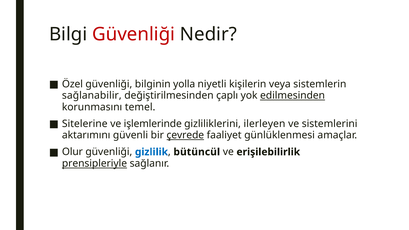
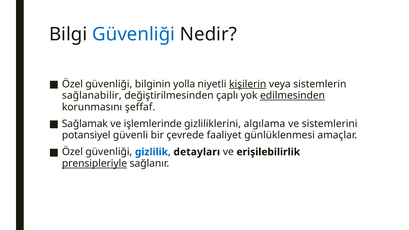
Güvenliği colour: red -> blue (134, 34)
kişilerin underline: none -> present (248, 84)
temel: temel -> şeffaf (140, 107)
Sitelerine: Sitelerine -> Sağlamak (85, 124)
ilerleyen: ilerleyen -> algılama (264, 124)
aktarımını: aktarımını -> potansiyel (86, 135)
çevrede underline: present -> none (185, 135)
Olur: Olur -> Özel (72, 152)
bütüncül: bütüncül -> detayları (197, 152)
